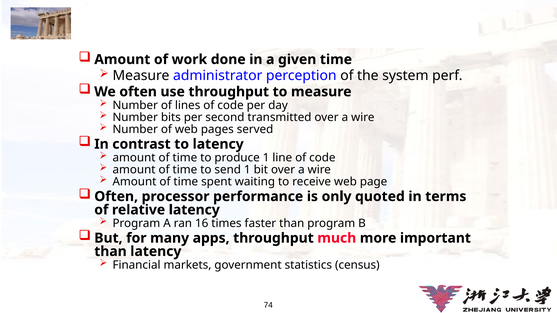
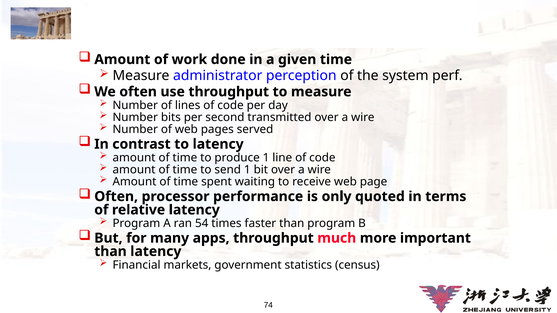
16: 16 -> 54 (202, 224)
